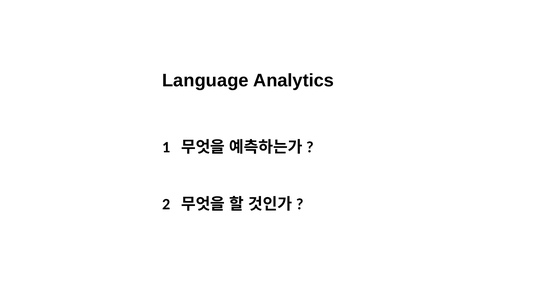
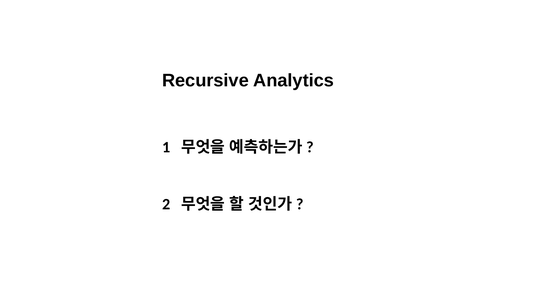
Language: Language -> Recursive (205, 81)
